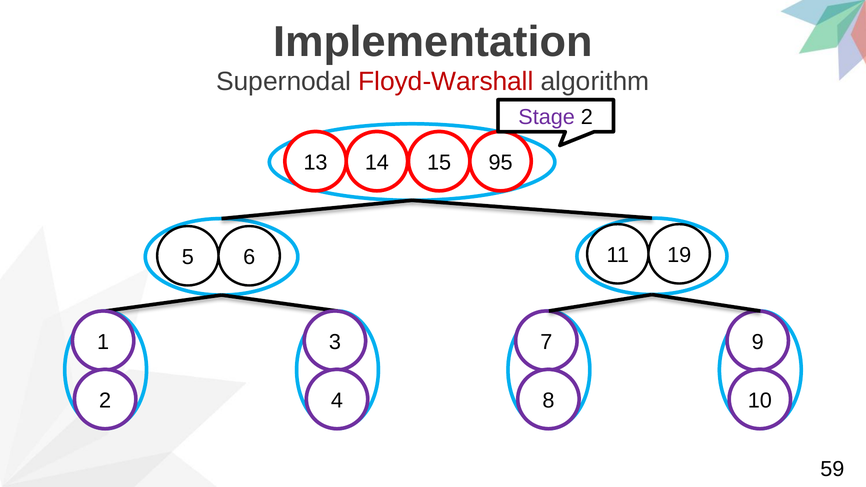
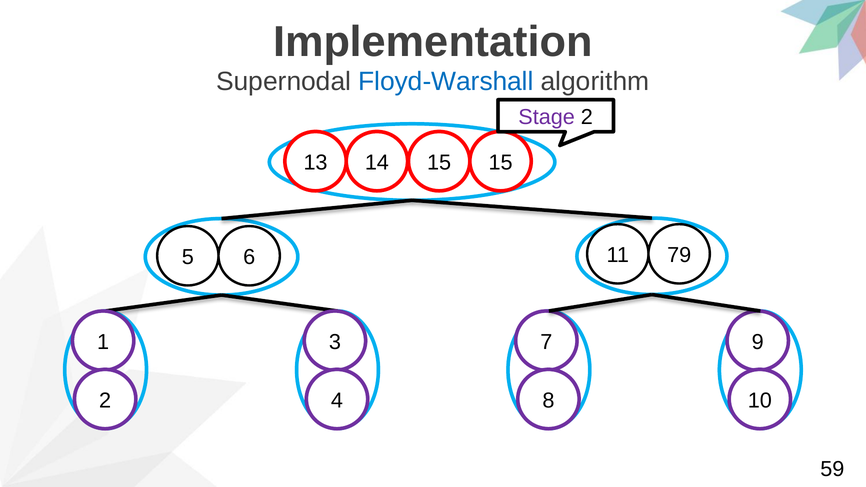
Floyd-Warshall colour: red -> blue (446, 82)
15 95: 95 -> 15 (501, 163)
19: 19 -> 79 (679, 255)
